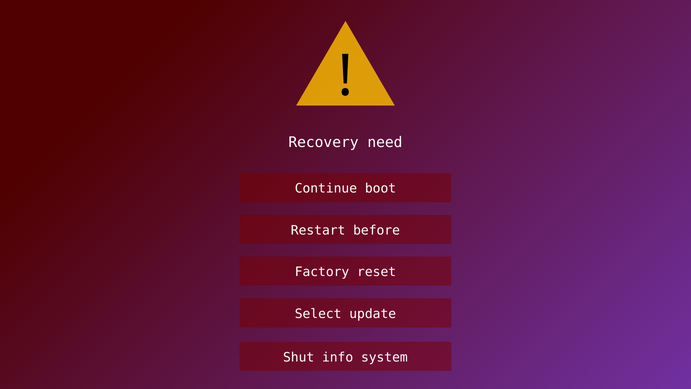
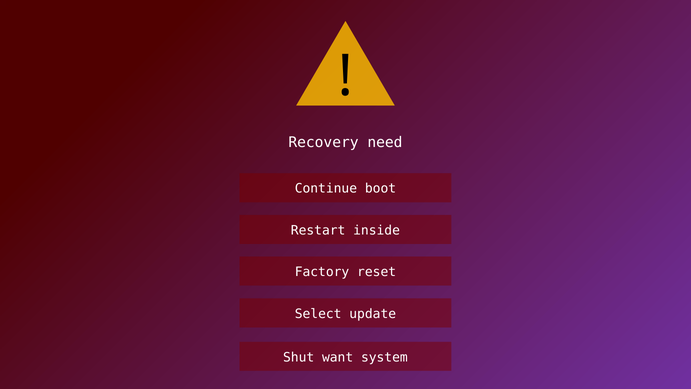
before: before -> inside (377, 230)
info: info -> want (338, 357)
